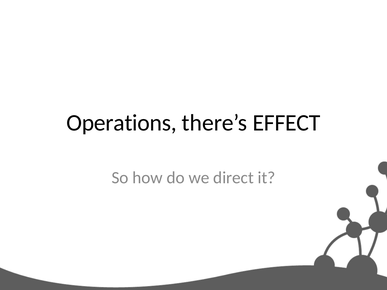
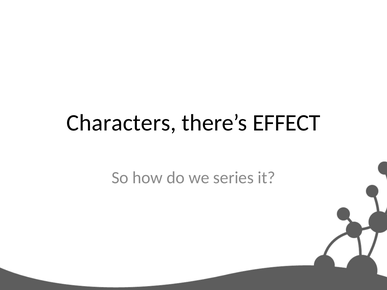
Operations: Operations -> Characters (121, 123)
direct: direct -> series (233, 178)
